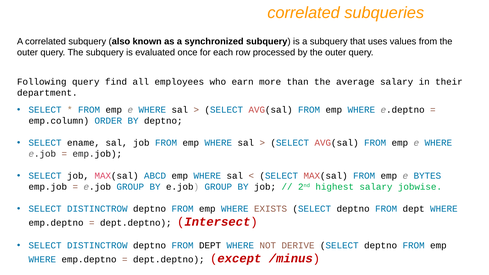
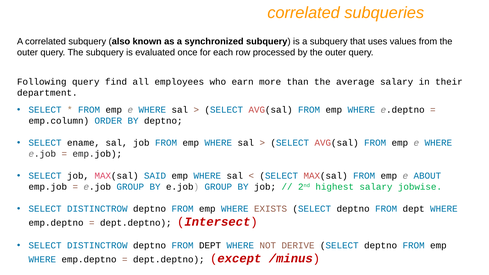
ABCD: ABCD -> SAID (155, 176)
BYTES: BYTES -> ABOUT (427, 176)
